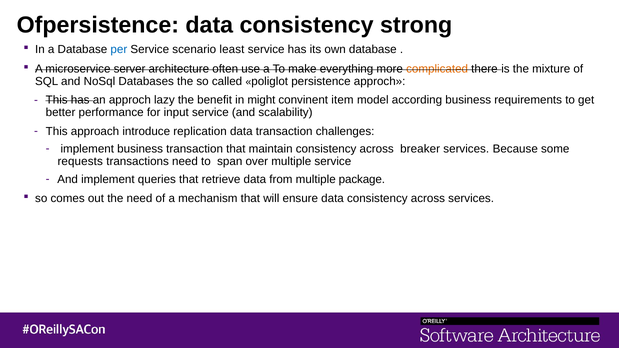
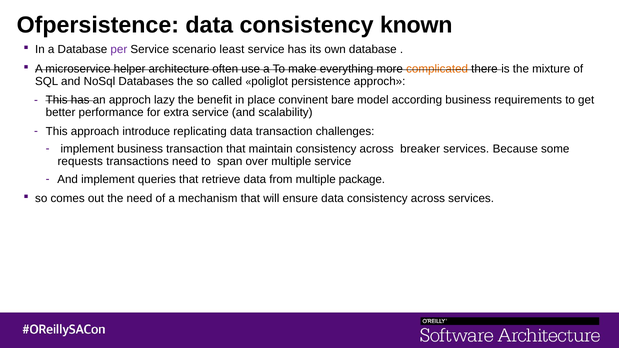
strong: strong -> known (416, 25)
per colour: blue -> purple (119, 50)
server: server -> helper (130, 69)
might: might -> place (261, 100)
item: item -> bare (343, 100)
input: input -> extra (176, 113)
replication: replication -> replicating (200, 131)
